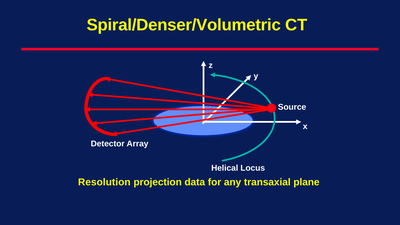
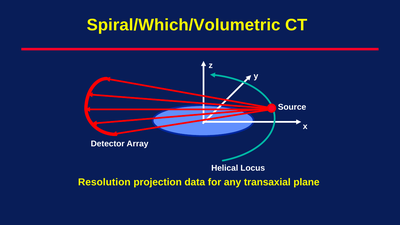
Spiral/Denser/Volumetric: Spiral/Denser/Volumetric -> Spiral/Which/Volumetric (184, 25)
